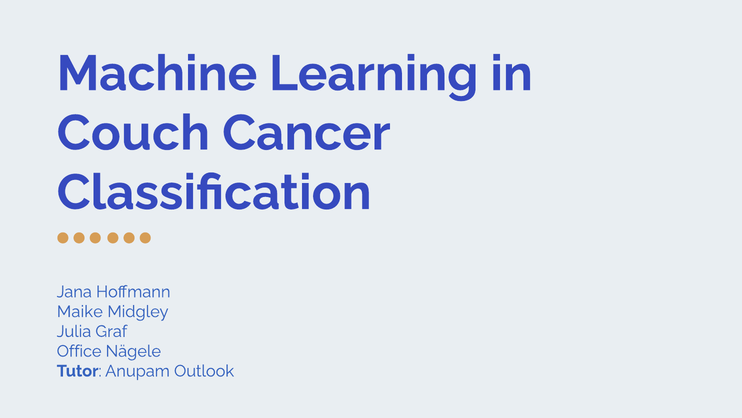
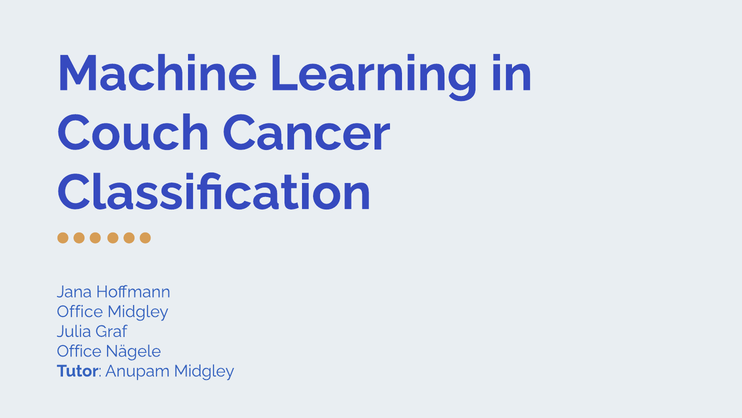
Maike: Maike -> Office (80, 311)
Anupam Outlook: Outlook -> Midgley (204, 371)
